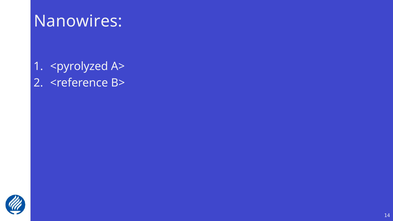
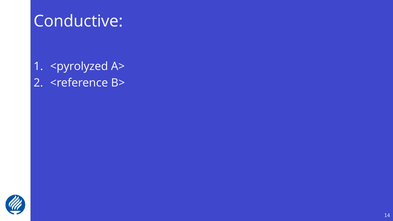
Nanowires: Nanowires -> Conductive (78, 21)
